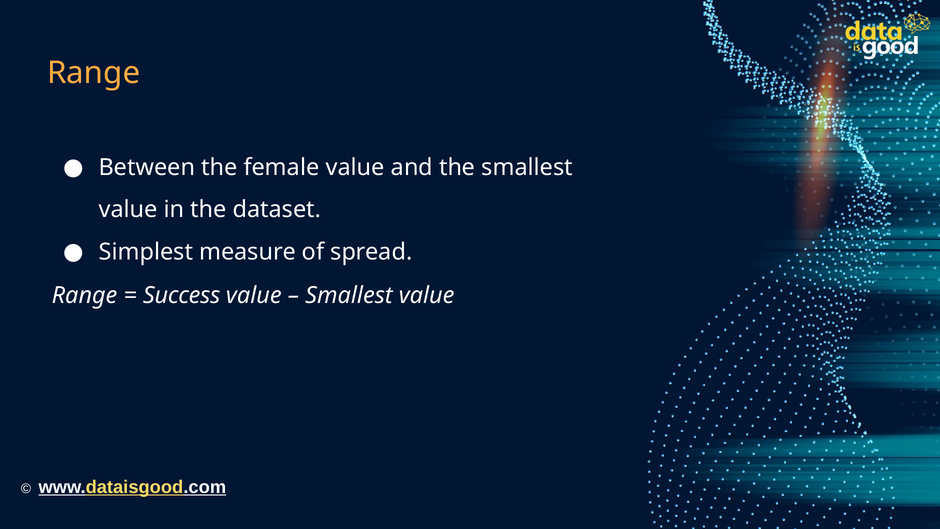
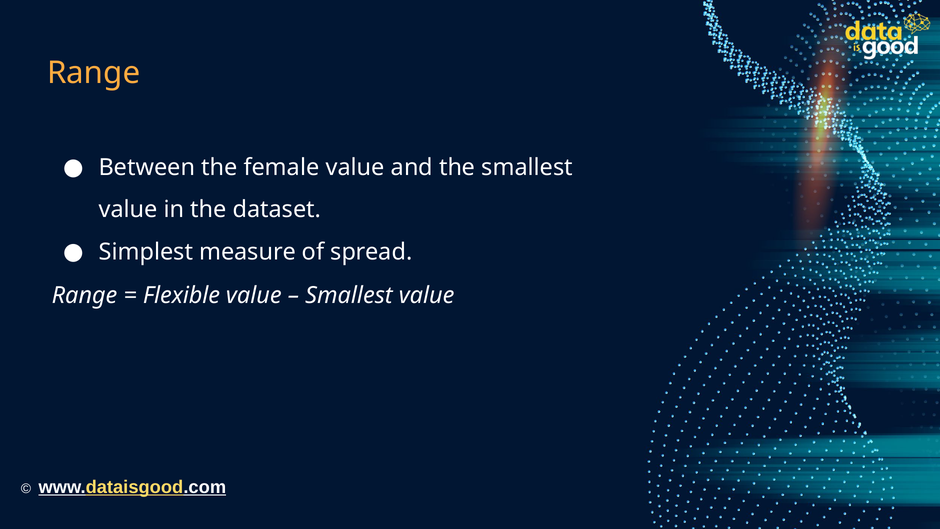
Success: Success -> Flexible (182, 295)
